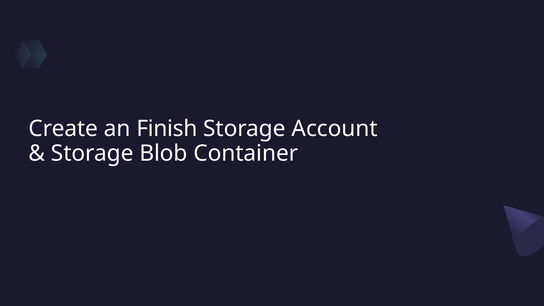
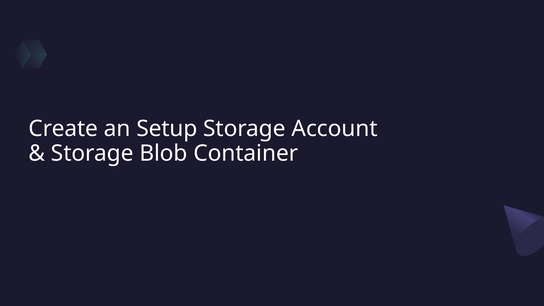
Finish: Finish -> Setup (167, 129)
